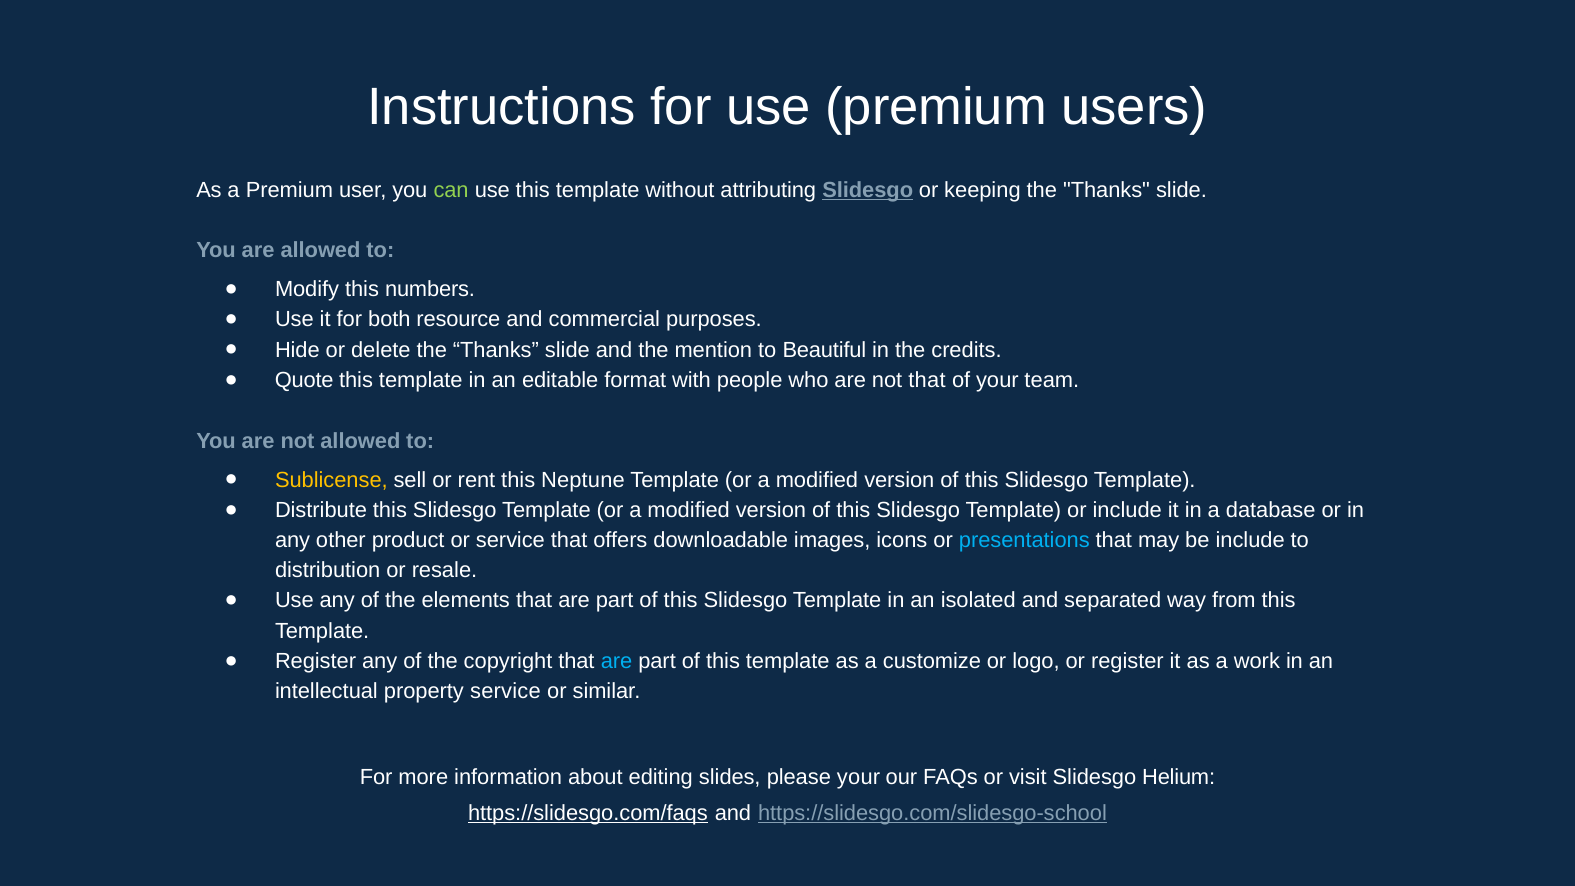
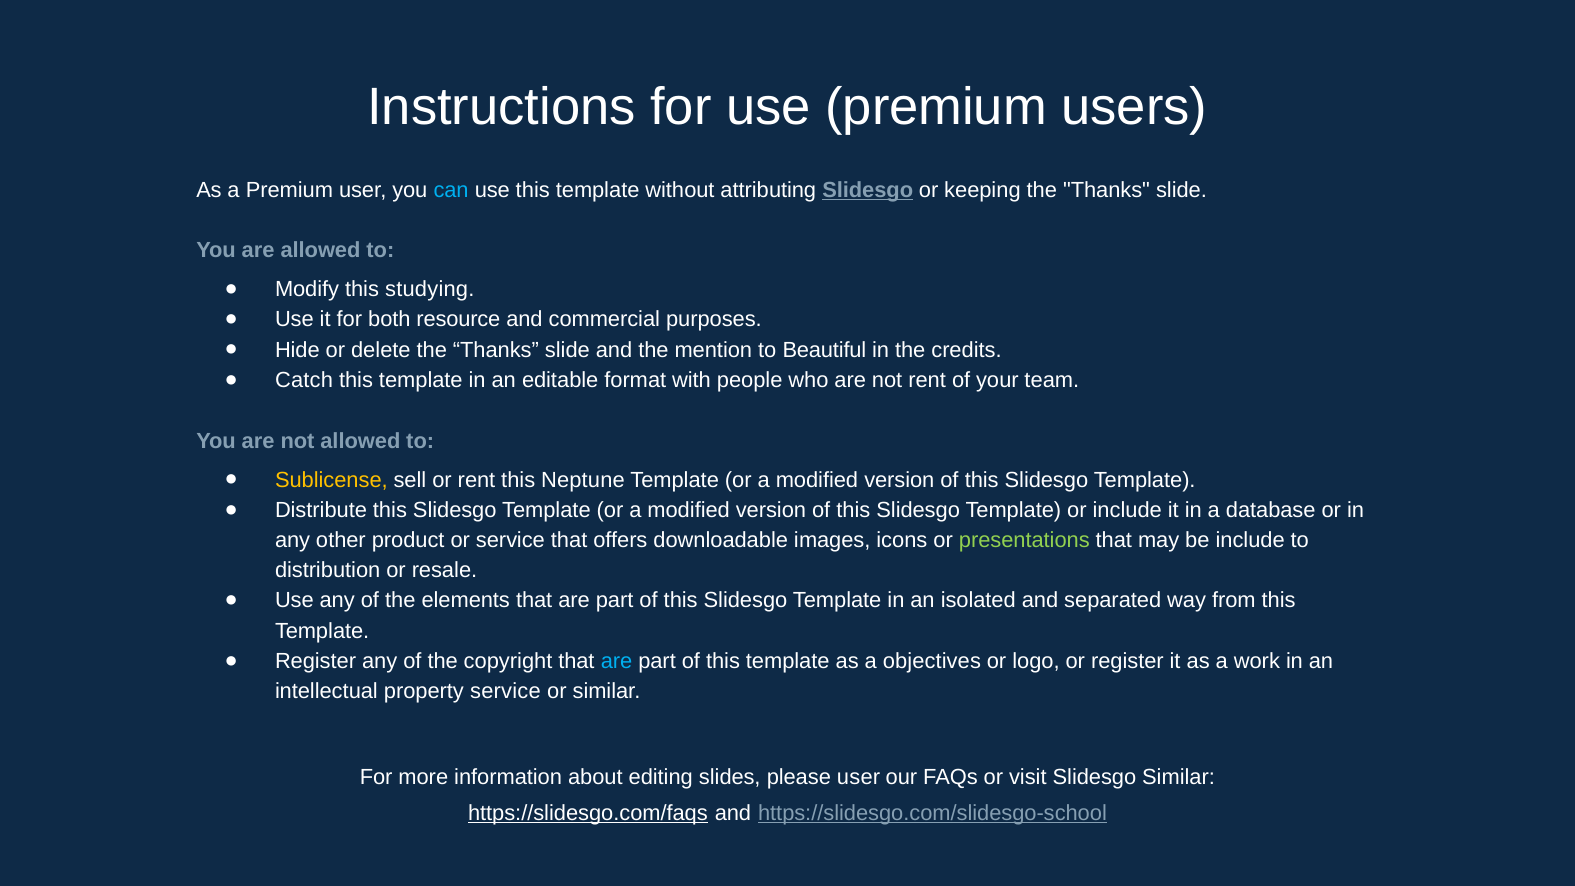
can colour: light green -> light blue (451, 190)
numbers: numbers -> studying (430, 290)
Quote: Quote -> Catch (304, 380)
not that: that -> rent (927, 380)
presentations colour: light blue -> light green (1024, 540)
customize: customize -> objectives (932, 661)
please your: your -> user (859, 777)
Slidesgo Helium: Helium -> Similar (1179, 777)
